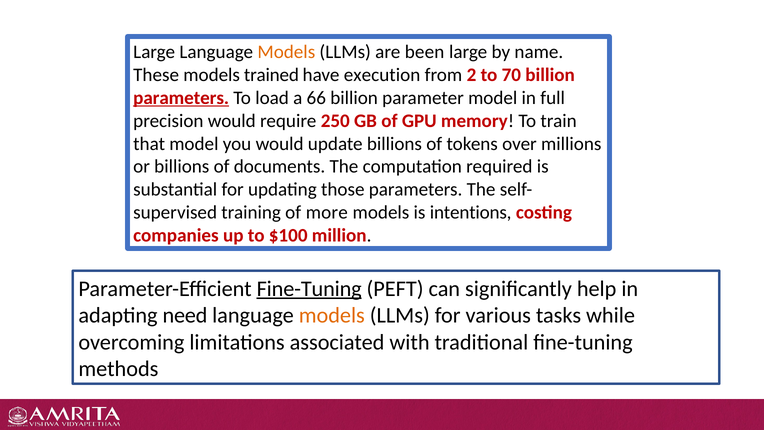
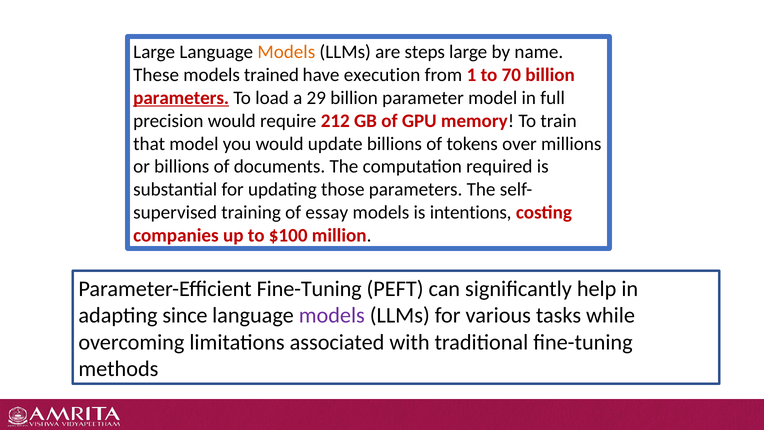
been: been -> steps (425, 52)
2: 2 -> 1 (472, 75)
66: 66 -> 29 (316, 98)
250: 250 -> 212 (335, 121)
more: more -> essay (327, 212)
Fine-Tuning underline: present -> none (309, 289)
need: need -> since (185, 315)
models colour: orange -> purple (332, 315)
